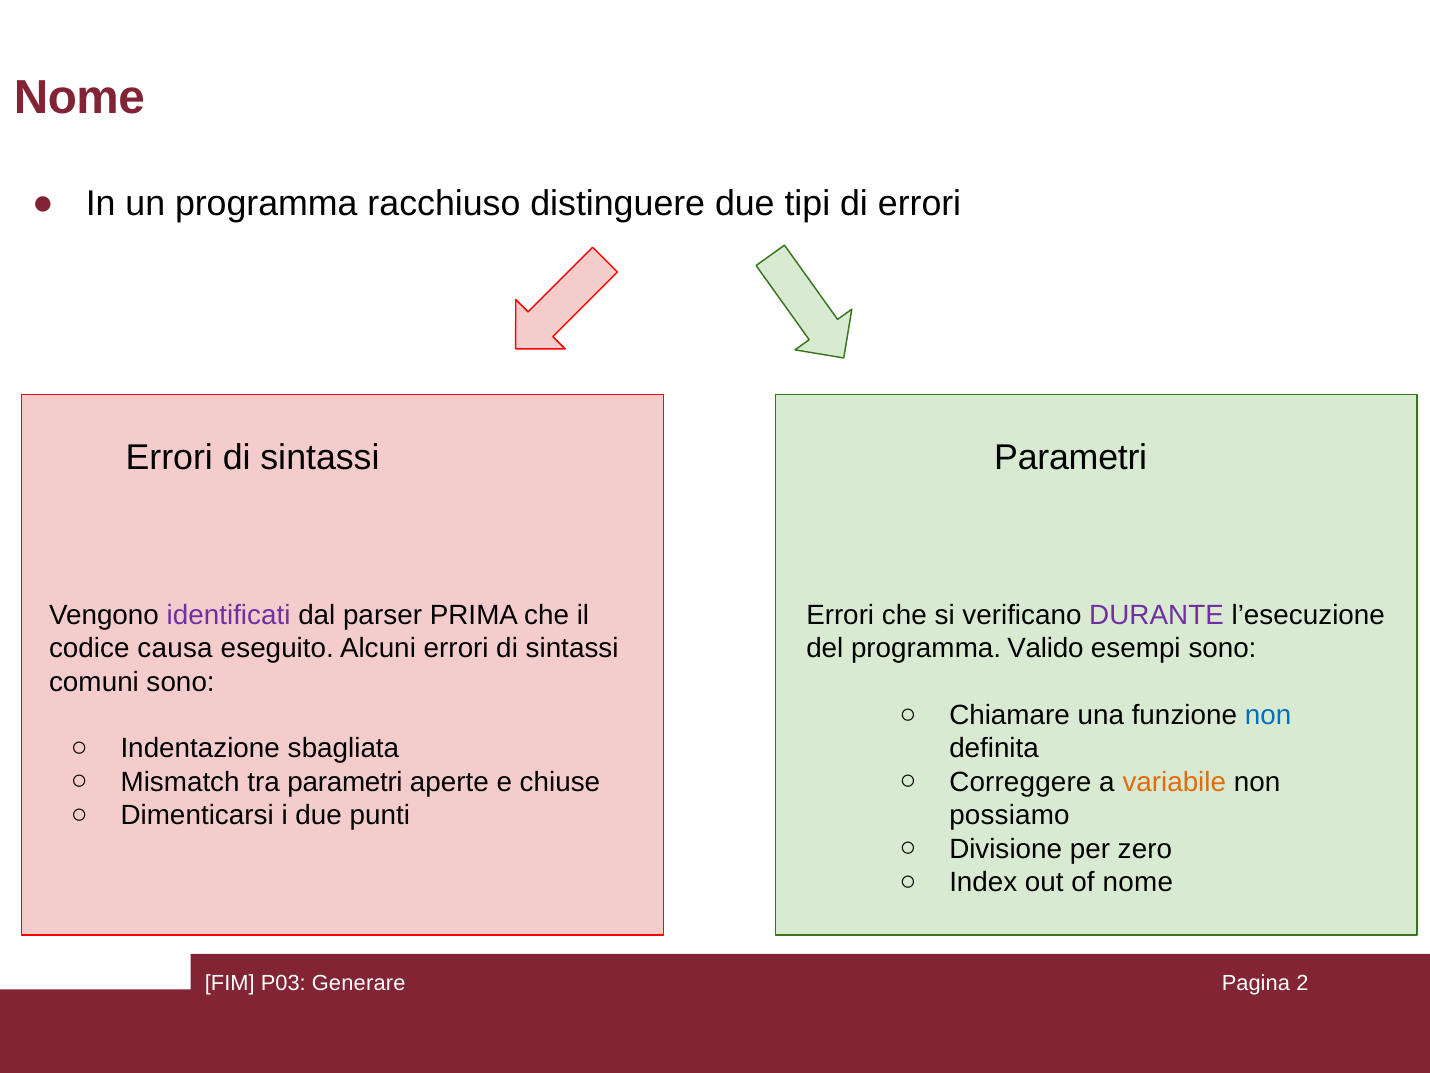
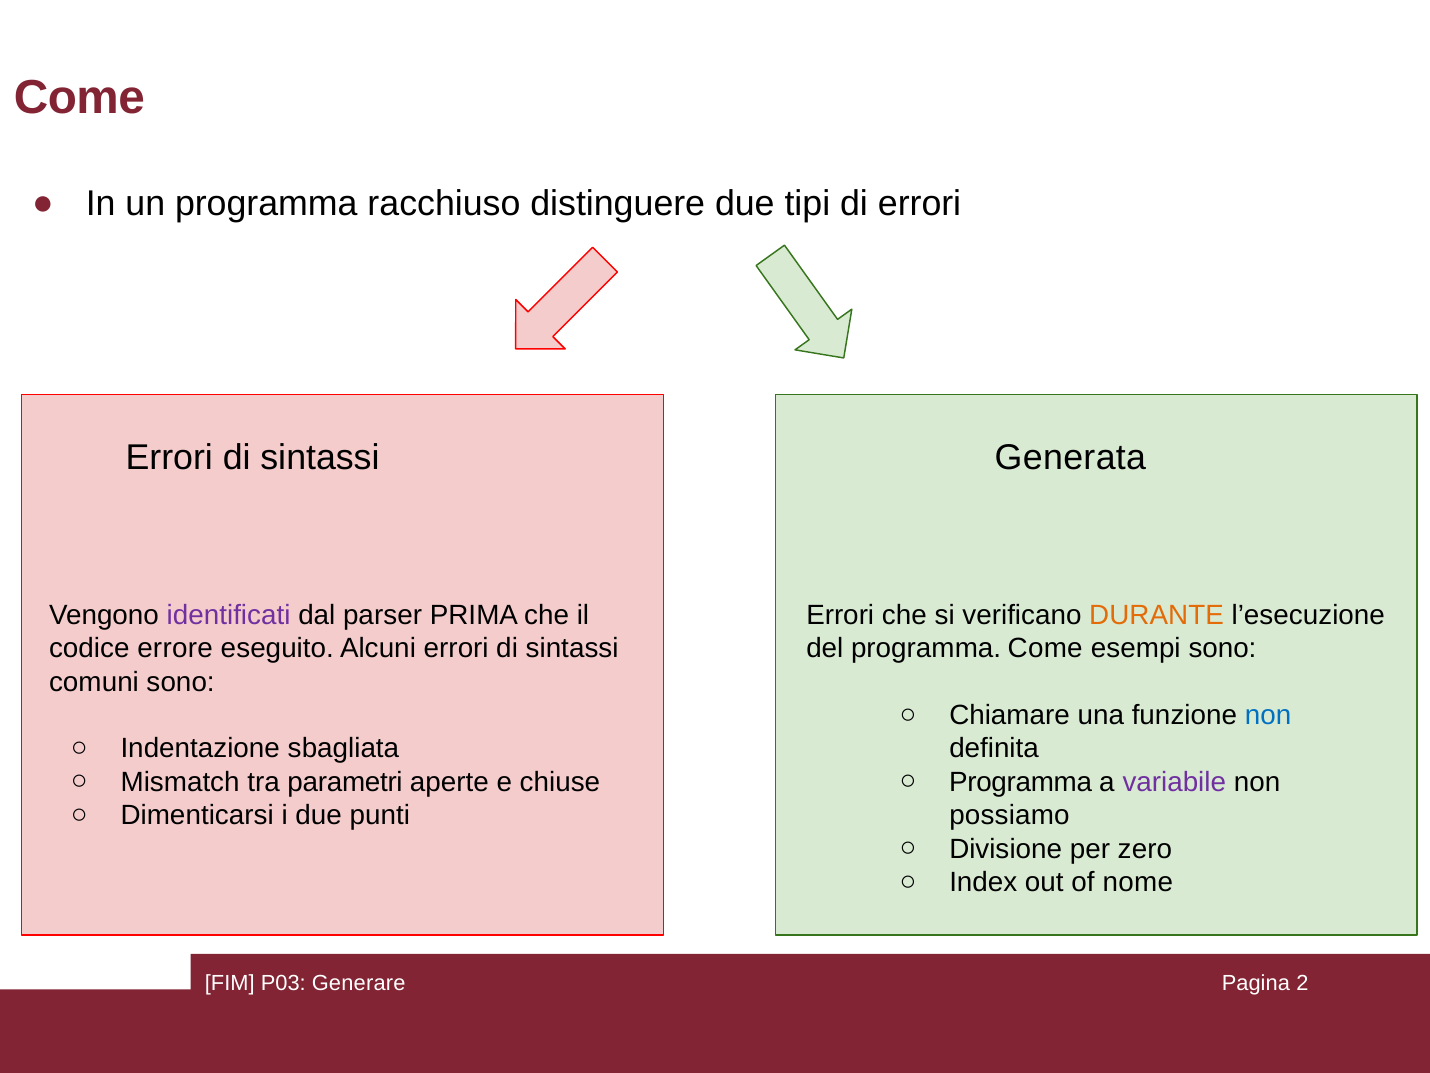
Nome: Nome -> Come (79, 97)
sintassi Parametri: Parametri -> Generata (1070, 457)
DURANTE colour: purple -> orange (1157, 615)
causa: causa -> errore (175, 648)
programma Valido: Valido -> Come (1045, 648)
Correggere: Correggere -> Programma (1021, 782)
variabile colour: orange -> purple (1174, 782)
